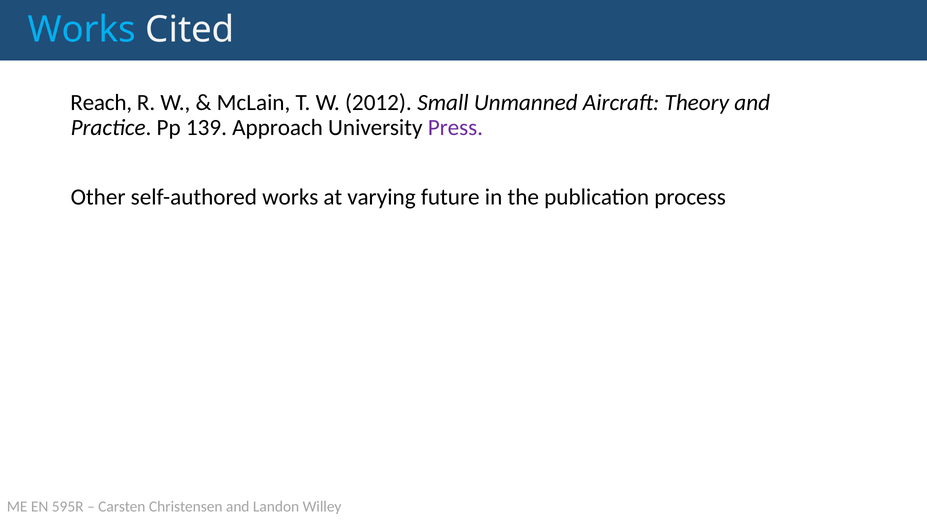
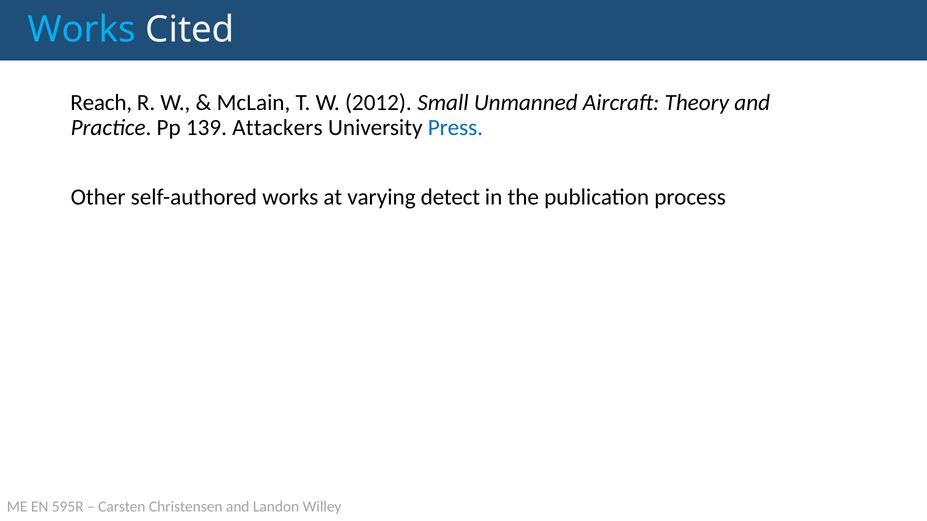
Approach: Approach -> Attackers (277, 128)
Press colour: purple -> blue (455, 128)
future: future -> detect (450, 197)
